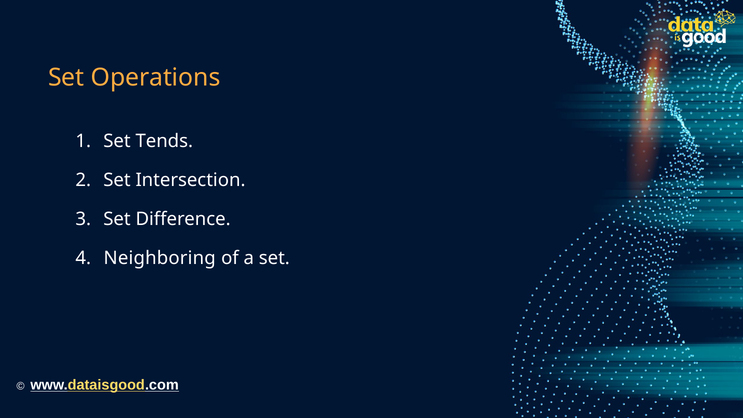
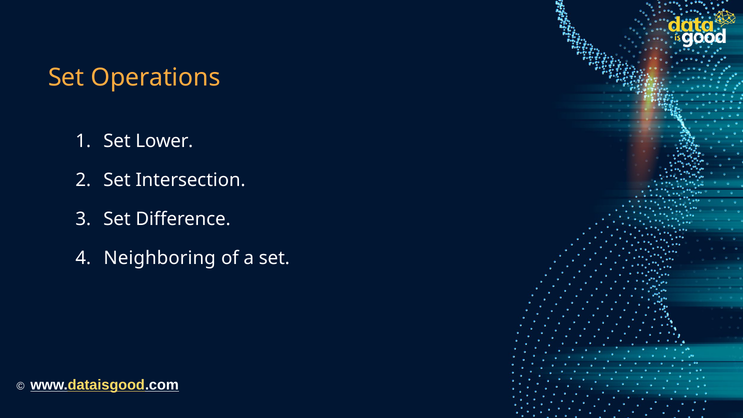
Tends: Tends -> Lower (164, 141)
